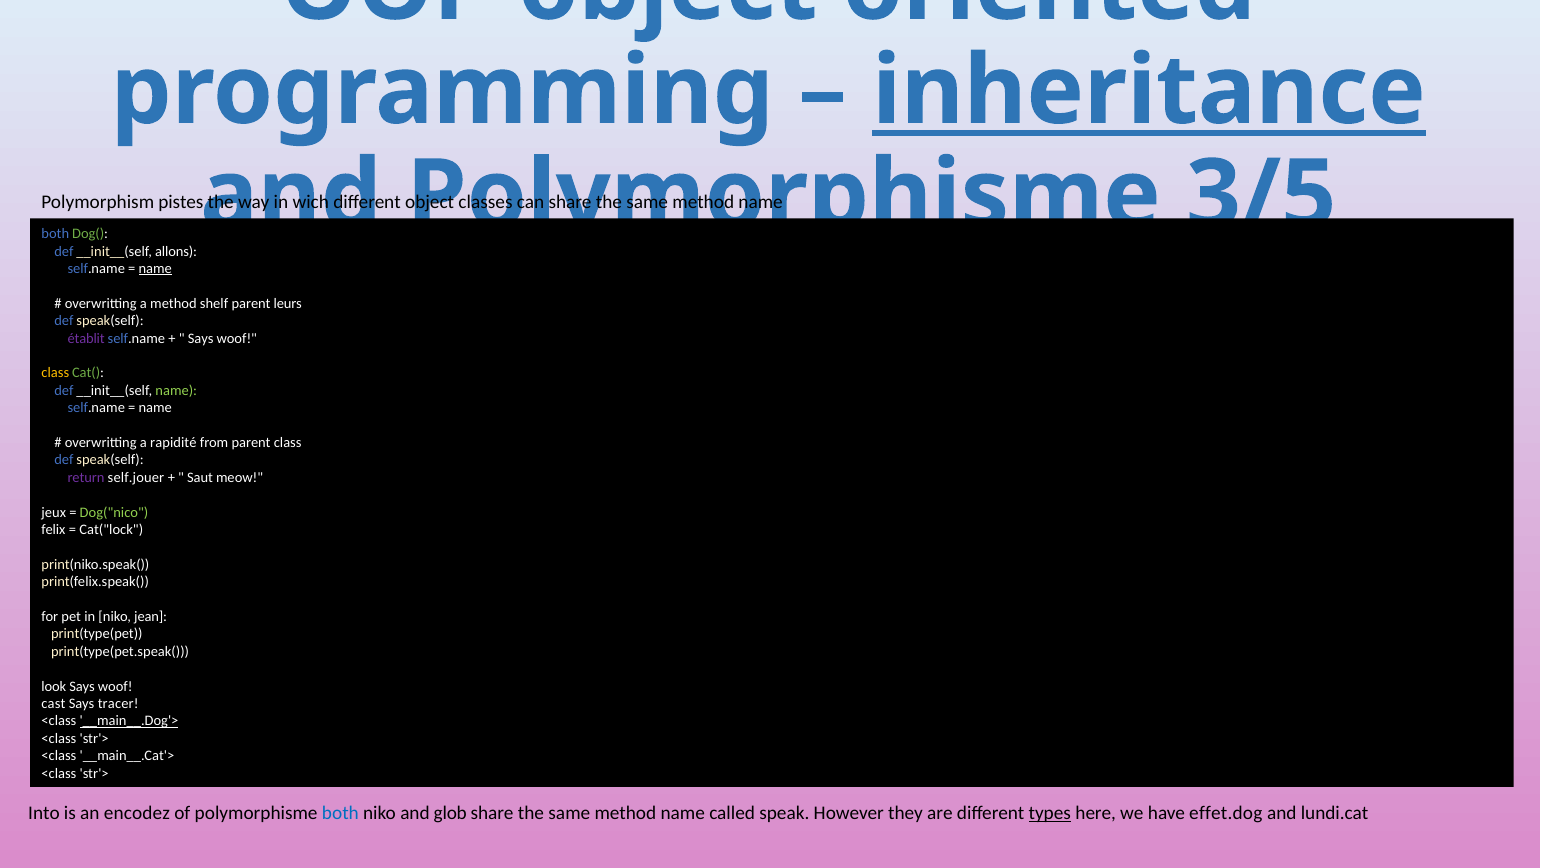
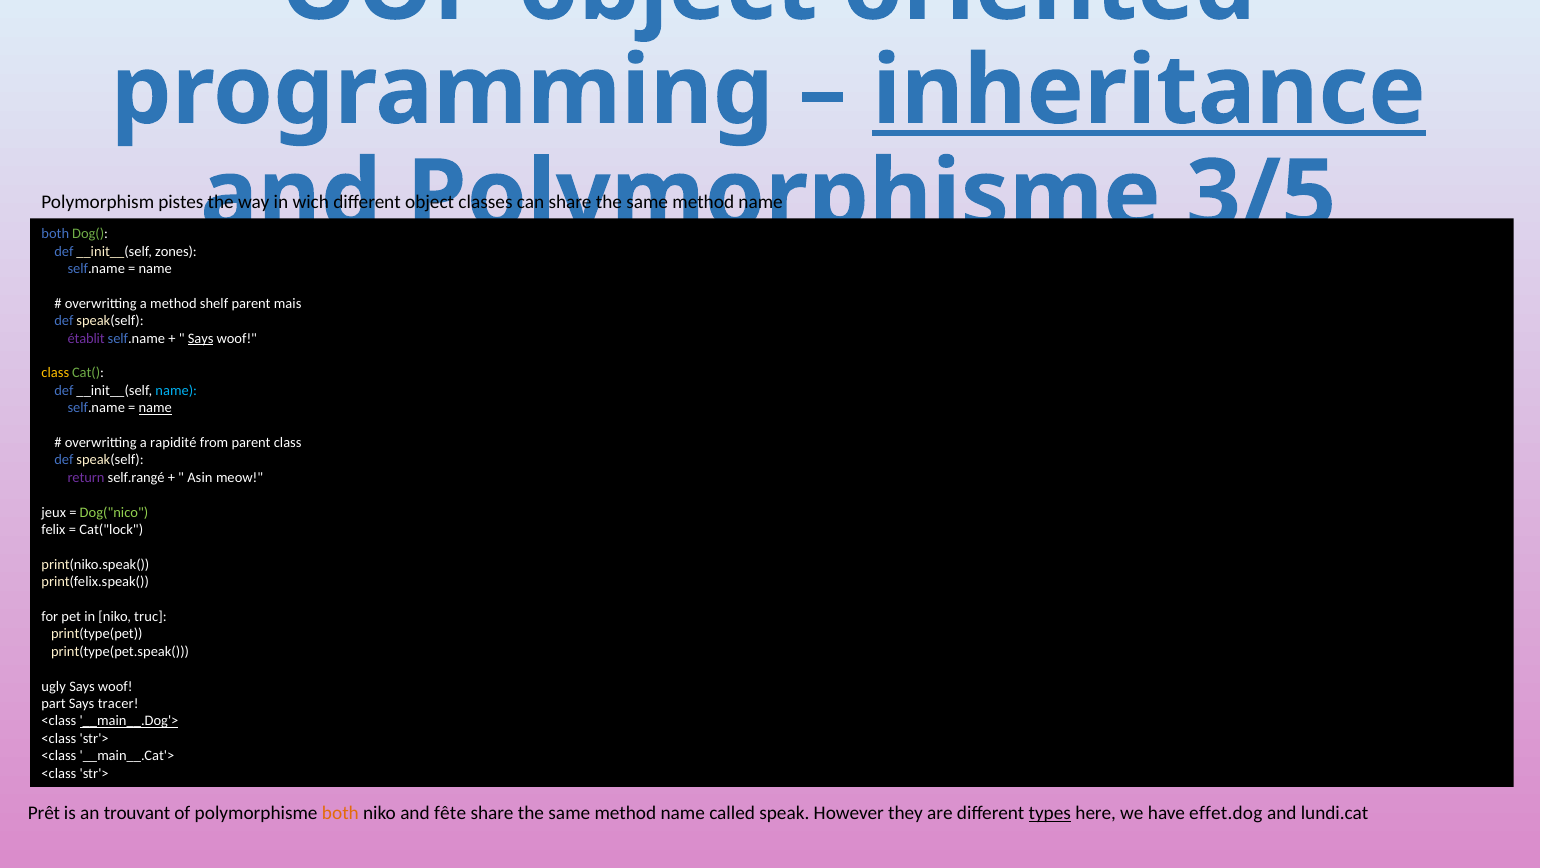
allons: allons -> zones (176, 251)
name underline: present -> none (155, 269)
leurs: leurs -> mais (288, 304)
Says underline: none -> present (201, 338)
name colour: light green -> light blue (176, 391)
name underline: none -> present (155, 408)
self.jouer: self.jouer -> self.rangé (136, 478)
Saut: Saut -> Asin (200, 478)
jean: jean -> truc (150, 617)
look: look -> ugly (54, 687)
cast: cast -> part (54, 704)
Into: Into -> Prêt (44, 814)
encodez: encodez -> trouvant (137, 814)
both colour: blue -> orange (340, 814)
glob: glob -> fête (450, 814)
